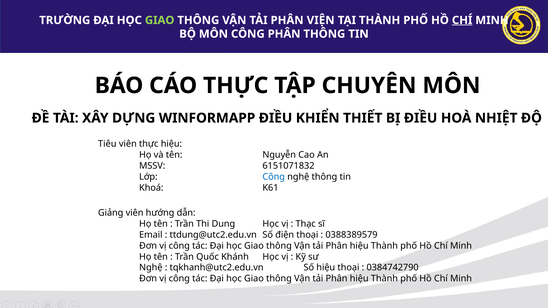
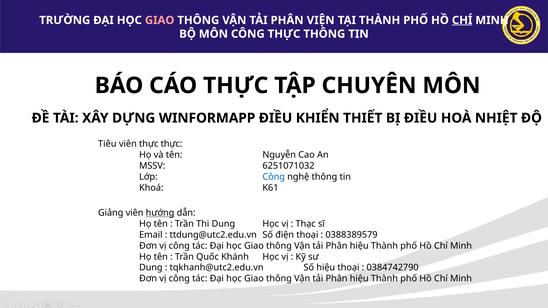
GIAO colour: light green -> pink (160, 20)
CÔNG PHÂN: PHÂN -> THỰC (284, 34)
thực hiệu: hiệu -> thực (171, 144)
6151071832: 6151071832 -> 6251071032 (288, 166)
hướng underline: none -> present (160, 213)
Nghệ: Nghệ -> Dung (151, 268)
